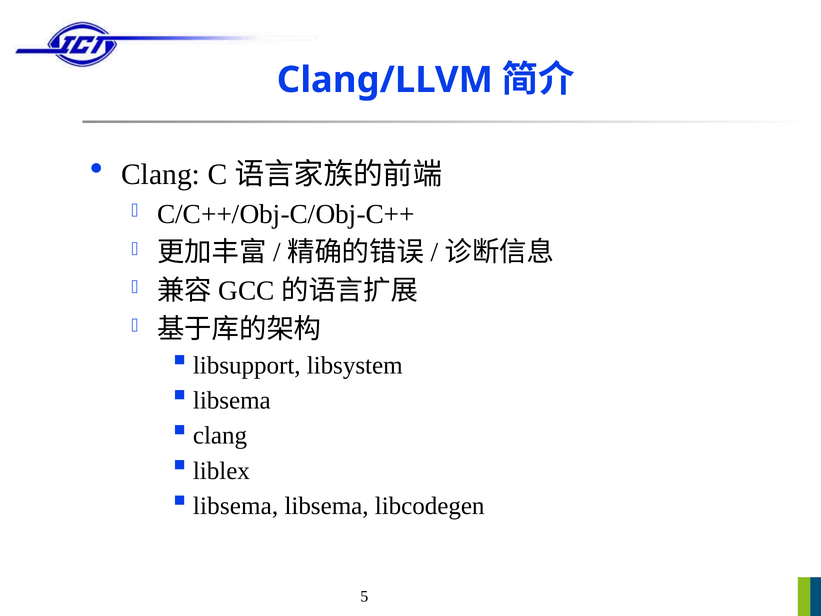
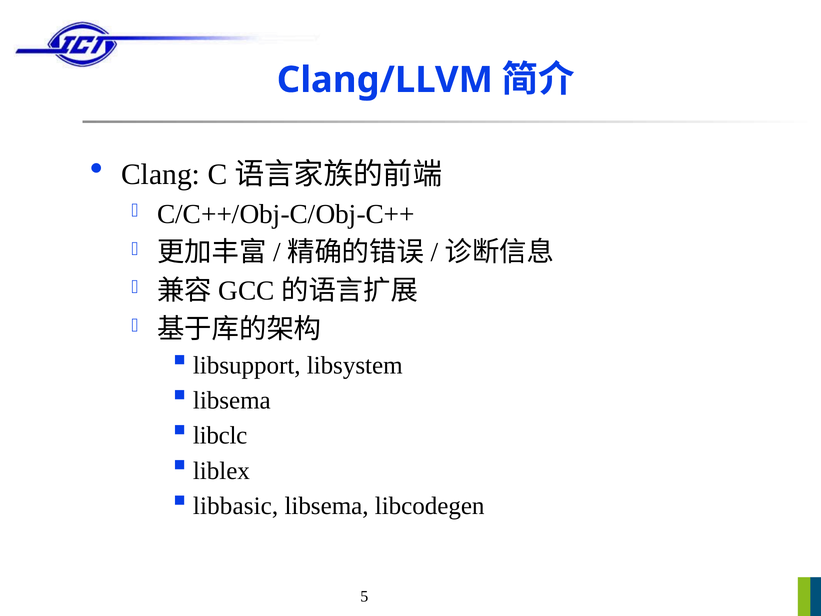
clang: clang -> libclc (220, 435)
libsema: libsema -> libbasic (236, 506)
